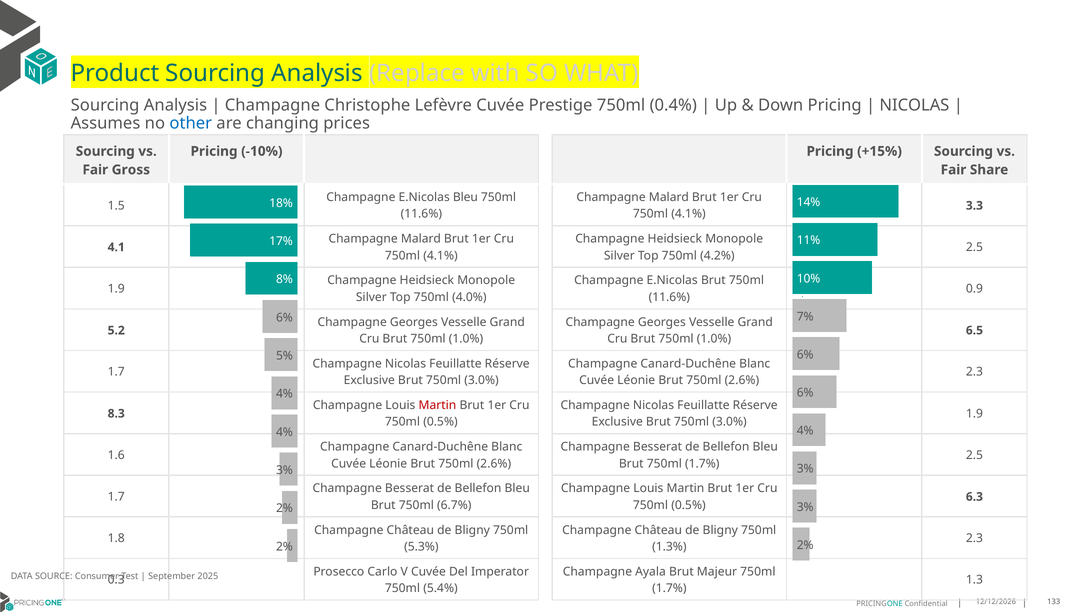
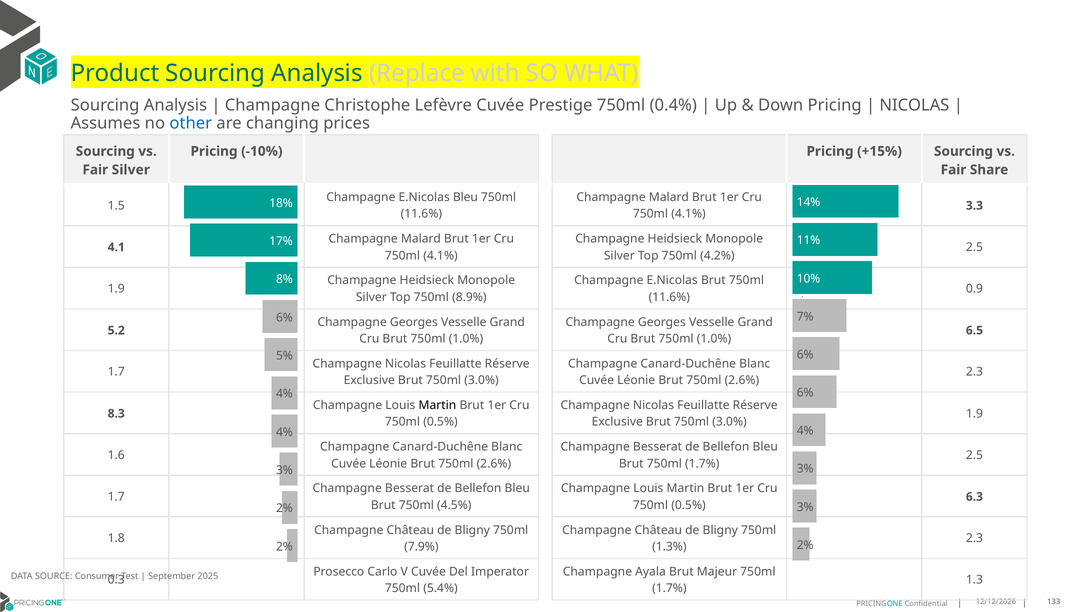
Fair Gross: Gross -> Silver (131, 170)
4.0%: 4.0% -> 8.9% (469, 297)
Martin colour: red -> black (437, 405)
6.7%: 6.7% -> 4.5% (454, 505)
5.3%: 5.3% -> 7.9% (421, 546)
